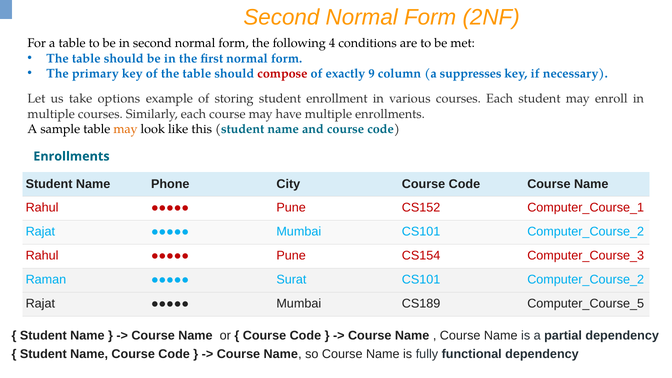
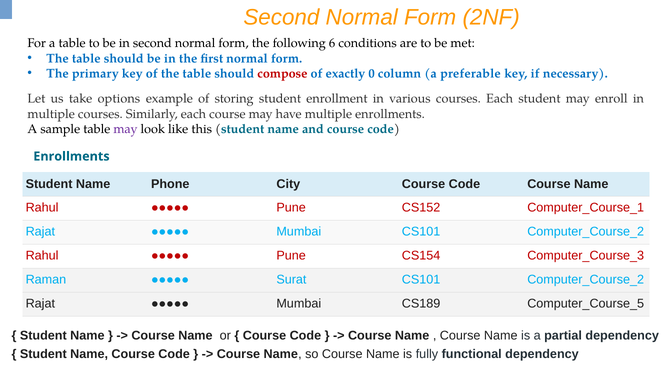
4: 4 -> 6 (332, 43)
9: 9 -> 0 (372, 73)
suppresses: suppresses -> preferable (470, 73)
may colour: orange -> purple (126, 129)
